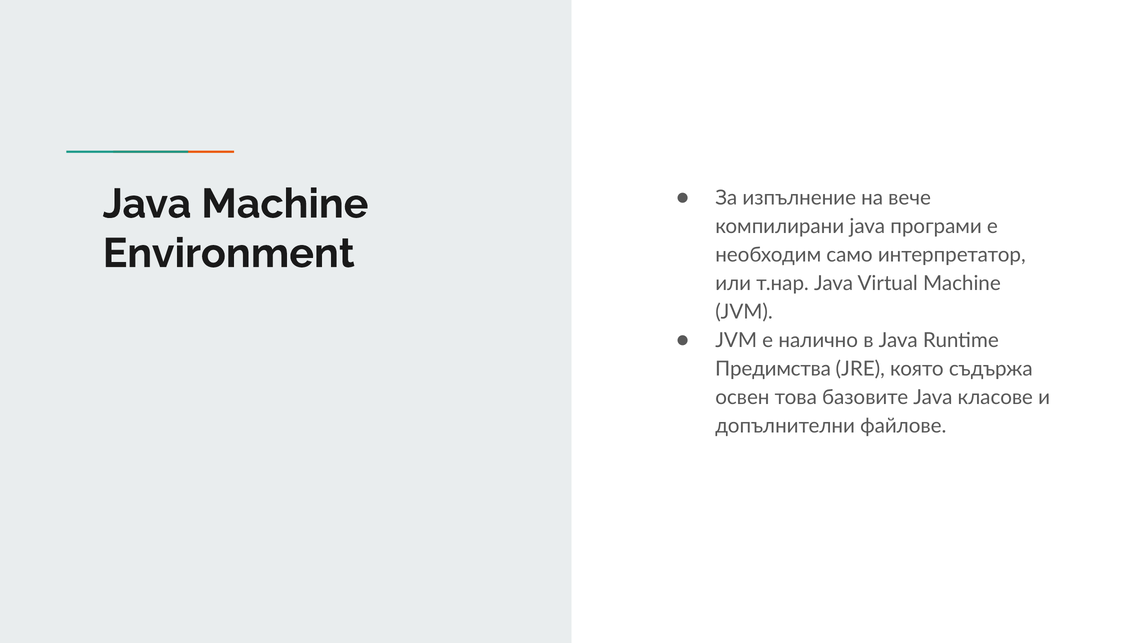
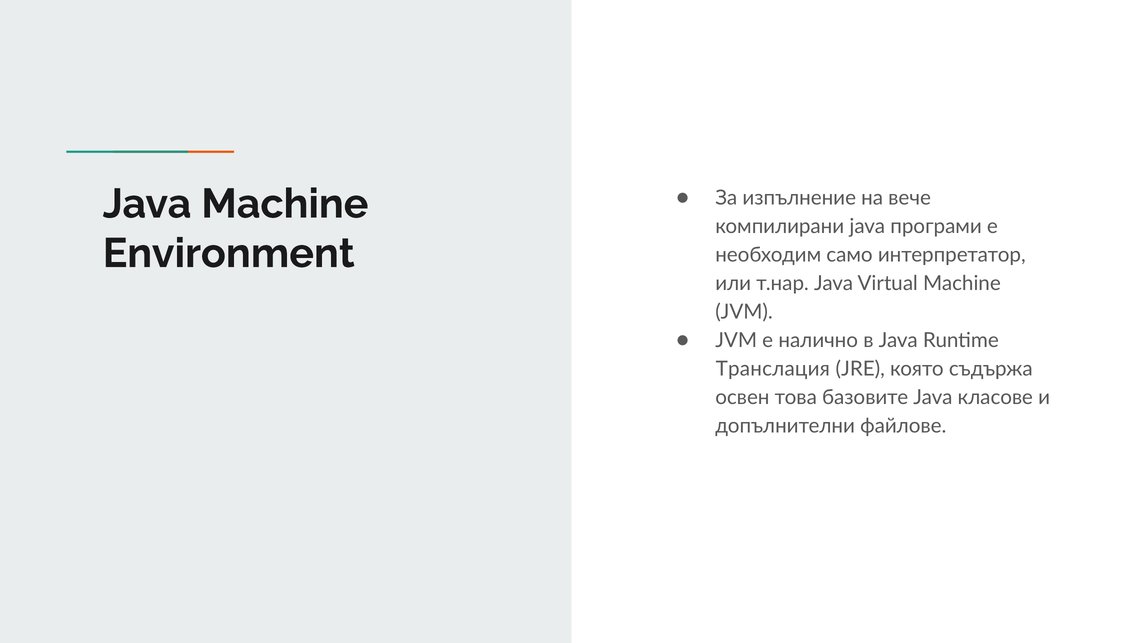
Предимства: Предимства -> Транслация (773, 369)
